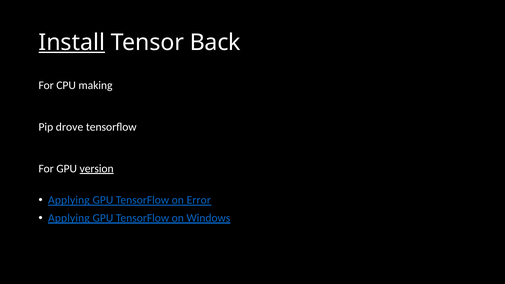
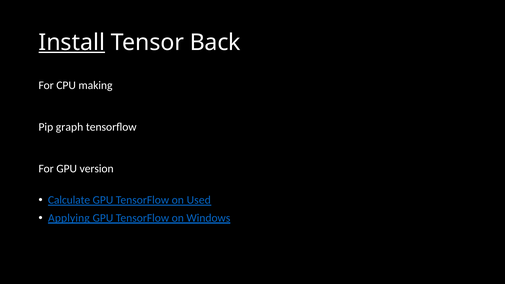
drove: drove -> graph (70, 127)
version underline: present -> none (97, 169)
Applying: Applying -> Calculate (69, 200)
Error: Error -> Used (199, 200)
